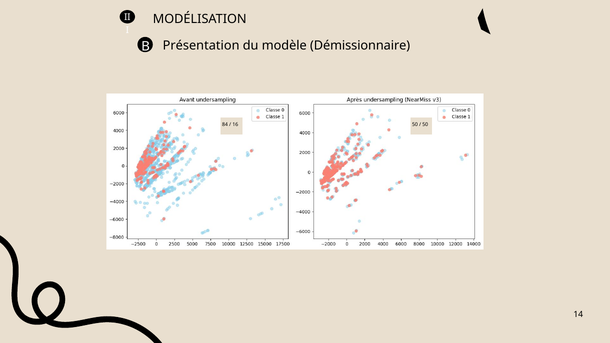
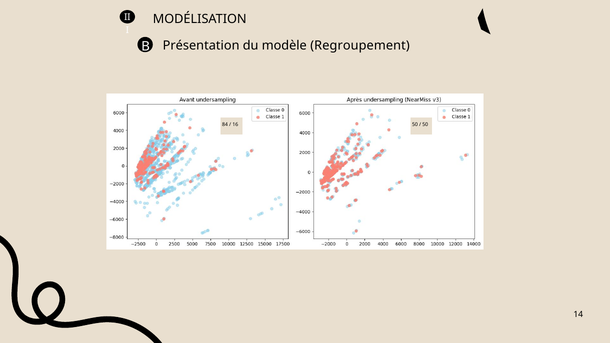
Démissionnaire: Démissionnaire -> Regroupement (360, 46)
